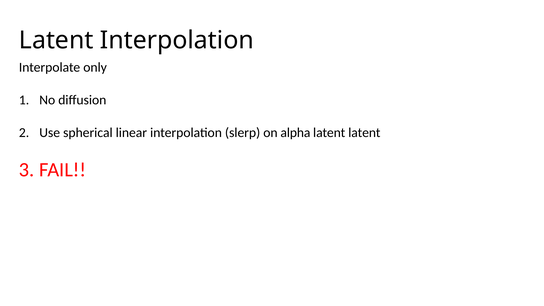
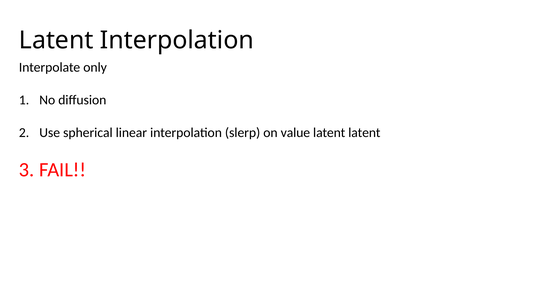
alpha: alpha -> value (295, 133)
